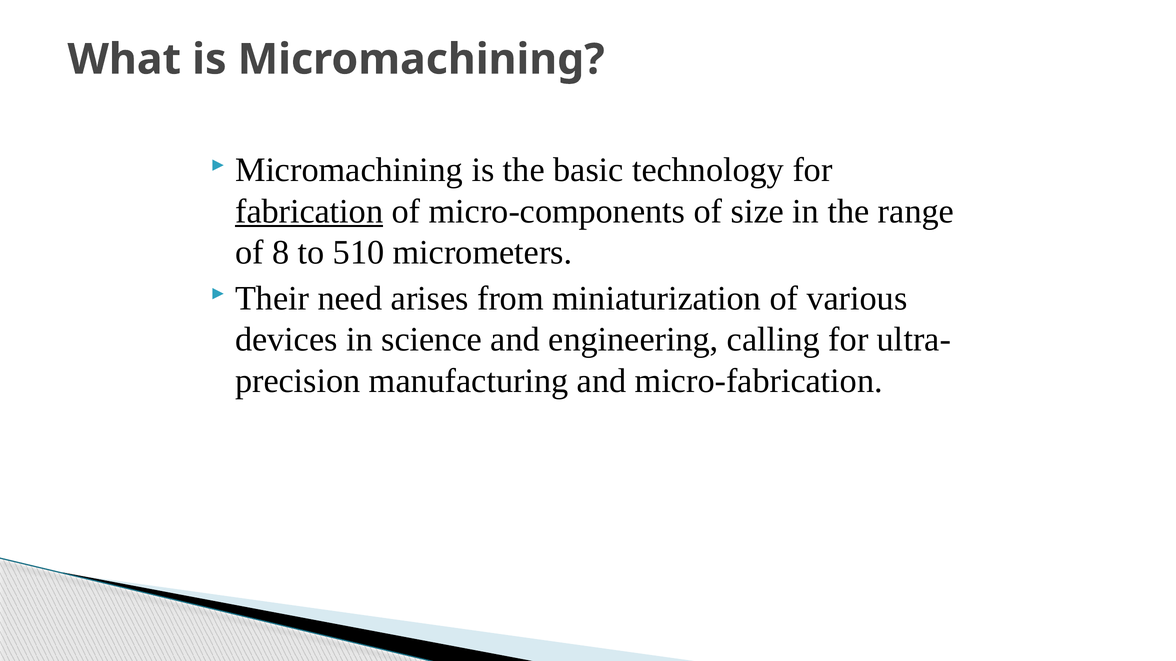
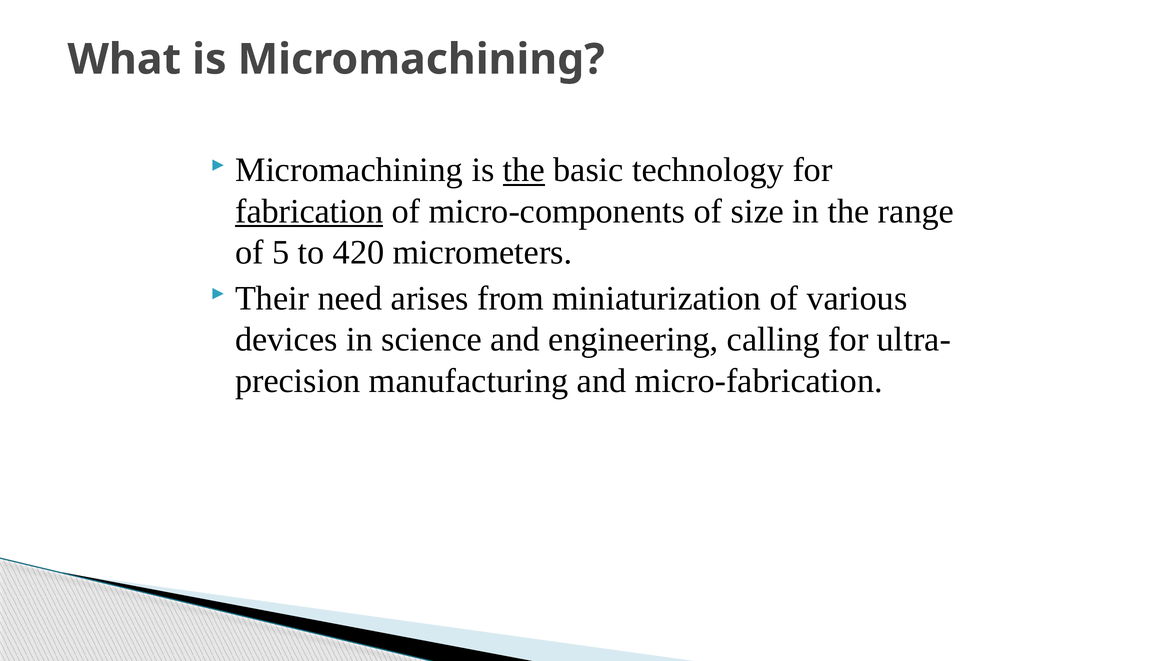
the underline: none -> present (524, 170)
8: 8 -> 5 (281, 253)
510: 510 -> 420 (359, 253)
